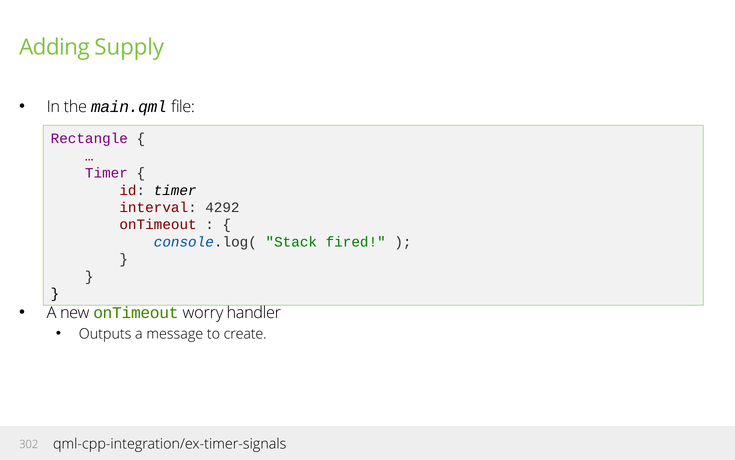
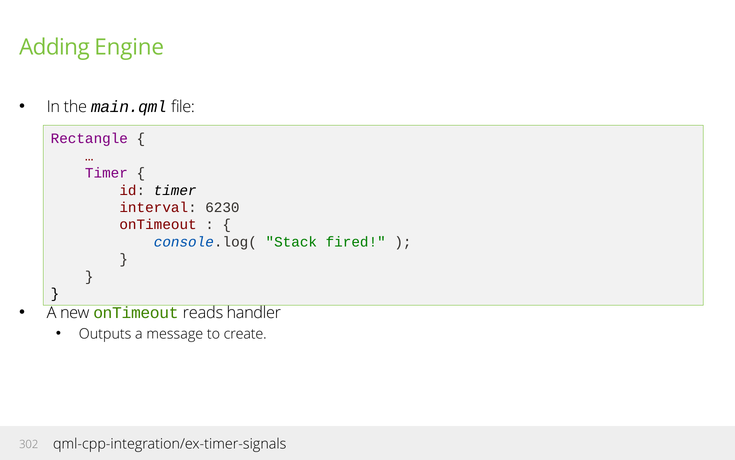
Supply: Supply -> Engine (129, 47)
4292: 4292 -> 6230 (222, 207)
worry: worry -> reads (203, 312)
